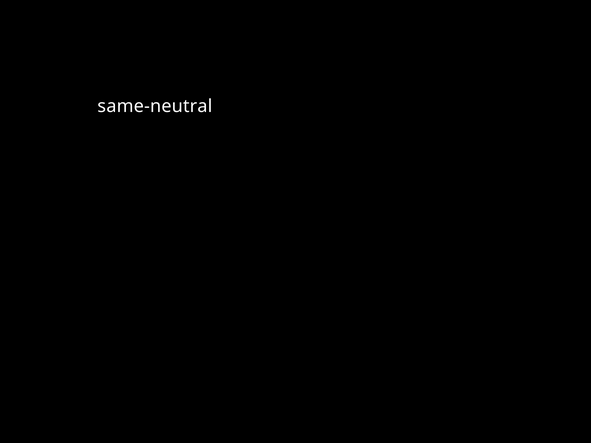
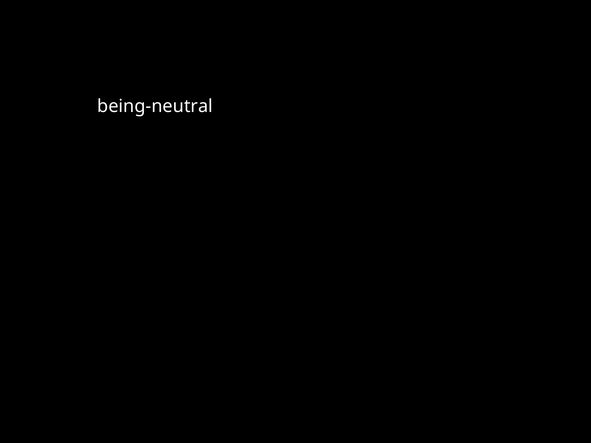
same-neutral: same-neutral -> being-neutral (155, 106)
